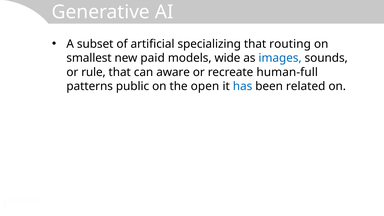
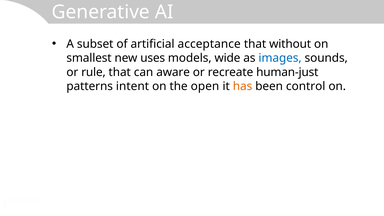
specializing: specializing -> acceptance (209, 44)
routing: routing -> without (290, 44)
paid: paid -> uses (153, 58)
human-full: human-full -> human-just (287, 72)
public: public -> intent (132, 86)
has colour: blue -> orange (243, 86)
related: related -> control (306, 86)
